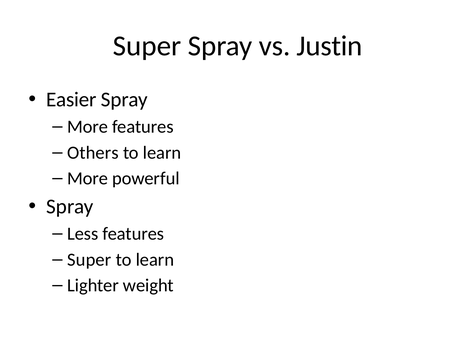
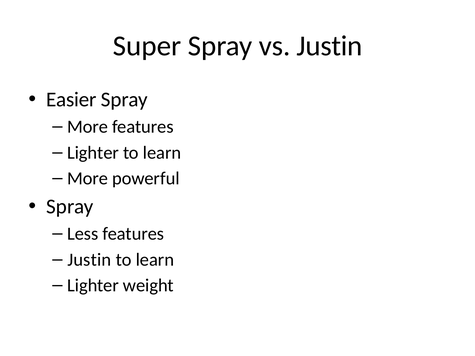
Others: Others -> Lighter (93, 153)
Super: Super -> Justin (89, 260)
